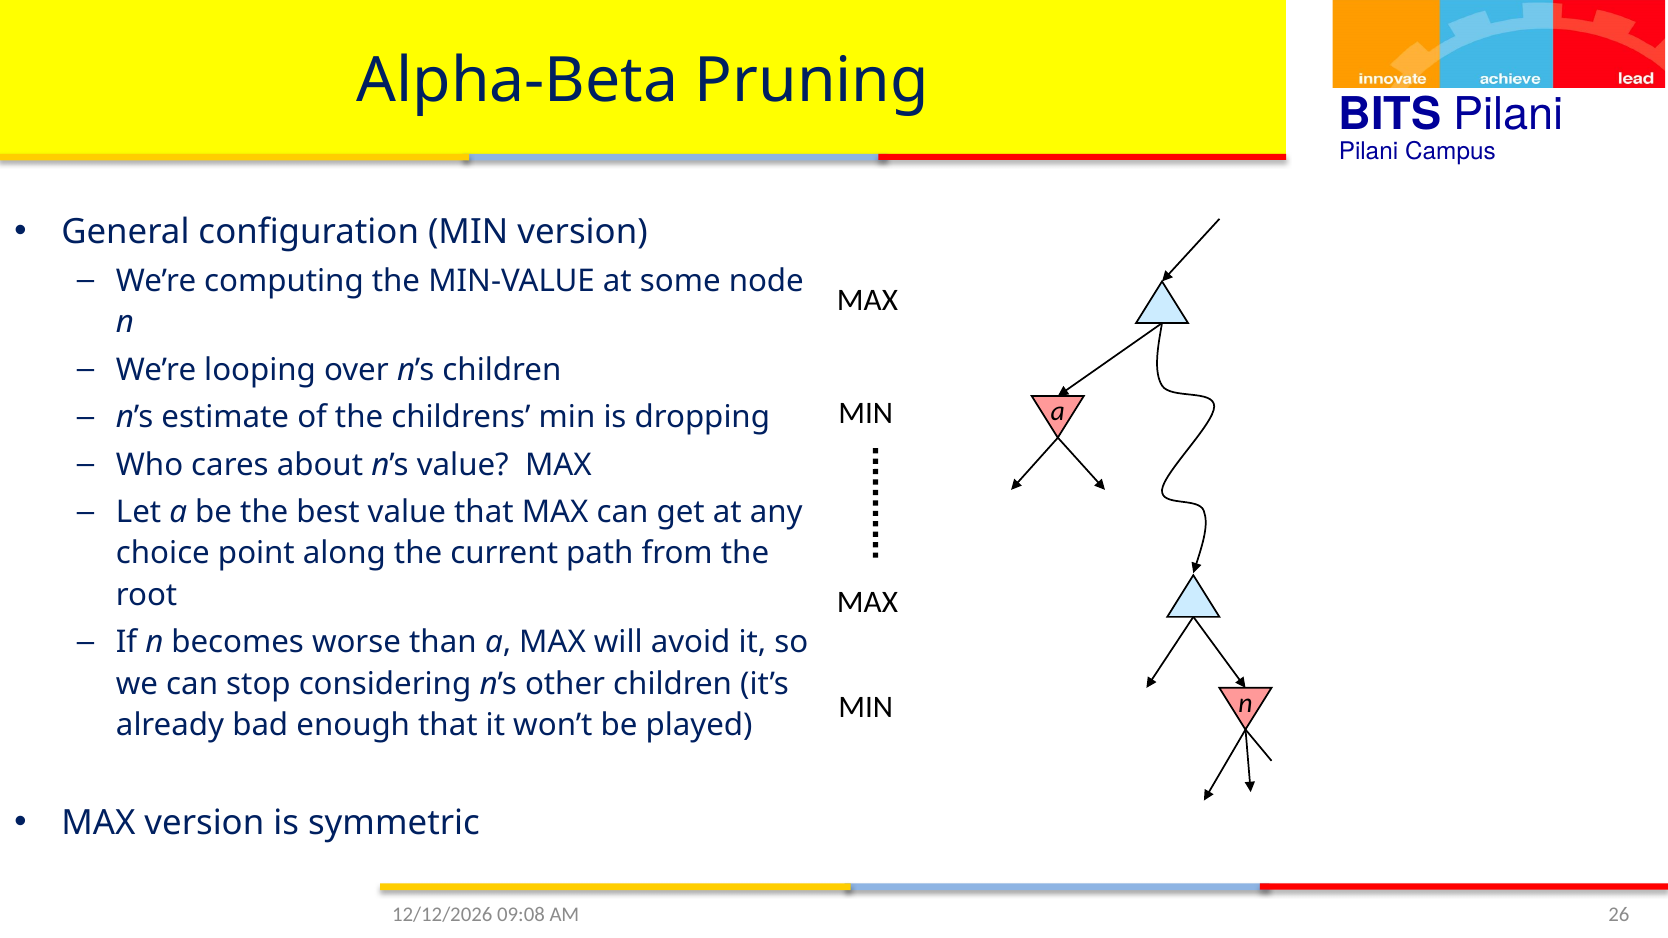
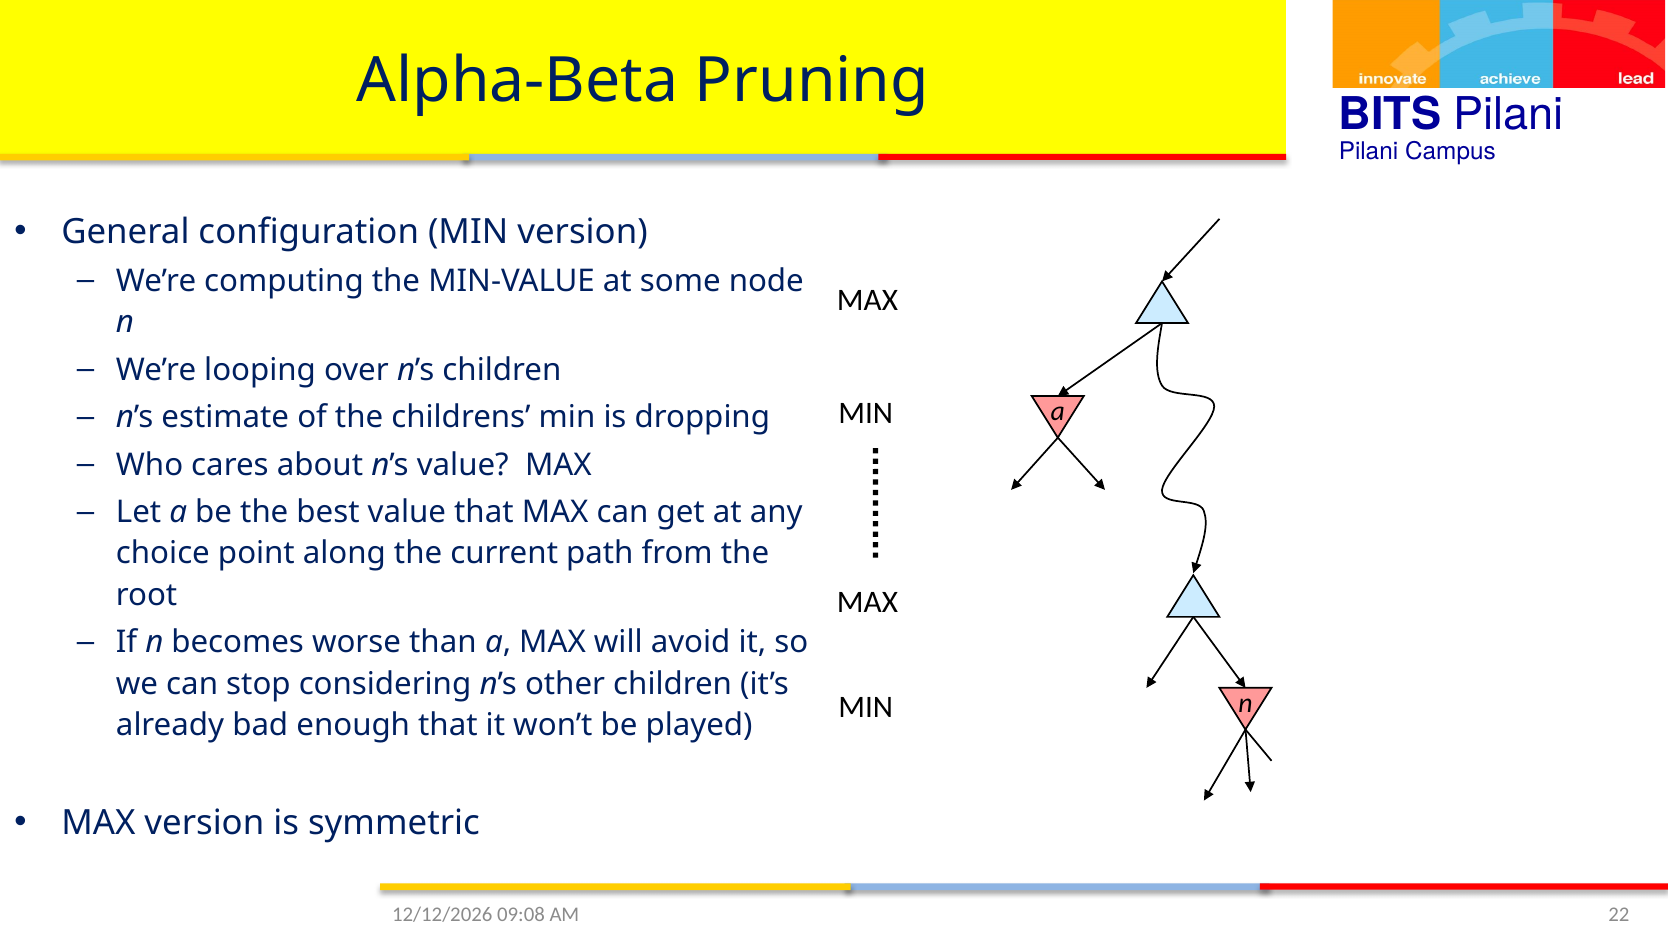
26: 26 -> 22 (1619, 914)
